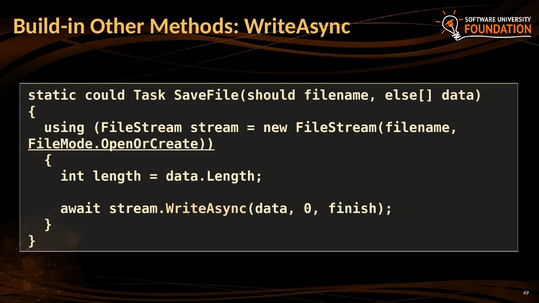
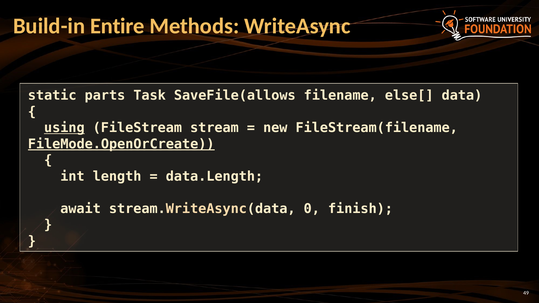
Other: Other -> Entire (117, 26)
could: could -> parts (105, 96)
SaveFile(should: SaveFile(should -> SaveFile(allows (235, 96)
using underline: none -> present (64, 128)
